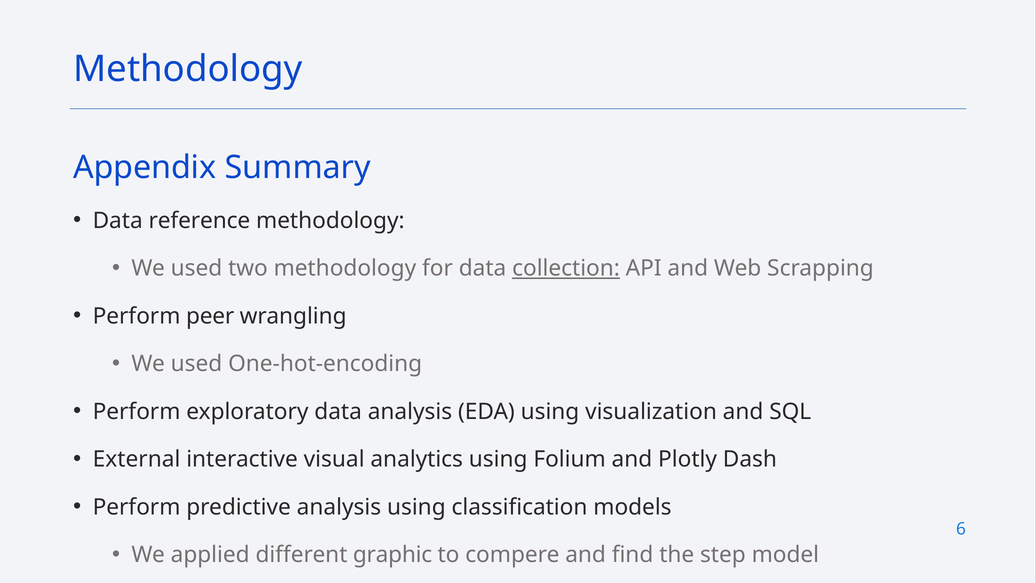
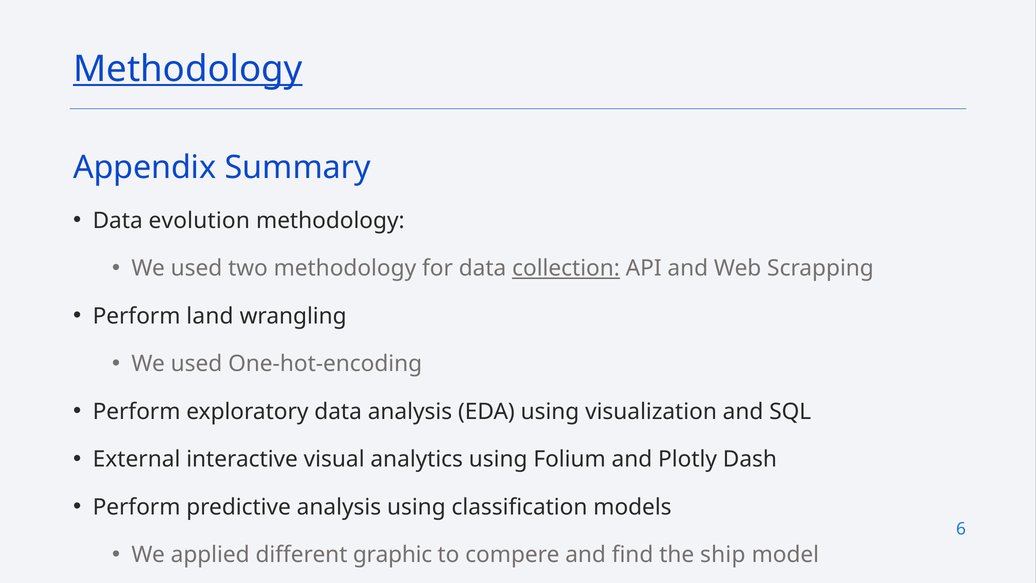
Methodology underline: none -> present (188, 69)
reference: reference -> evolution (199, 221)
peer: peer -> land (210, 316)
step: step -> ship (723, 555)
